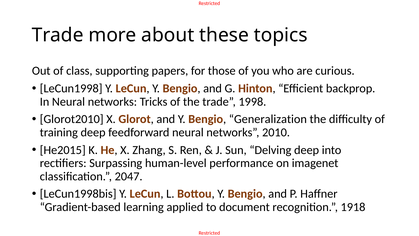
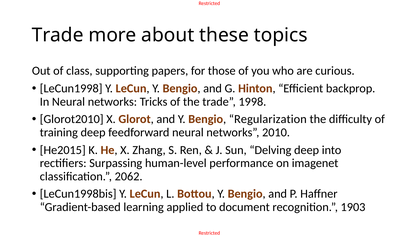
Generalization: Generalization -> Regularization (268, 119)
2047: 2047 -> 2062 (129, 176)
1918: 1918 -> 1903 (353, 207)
